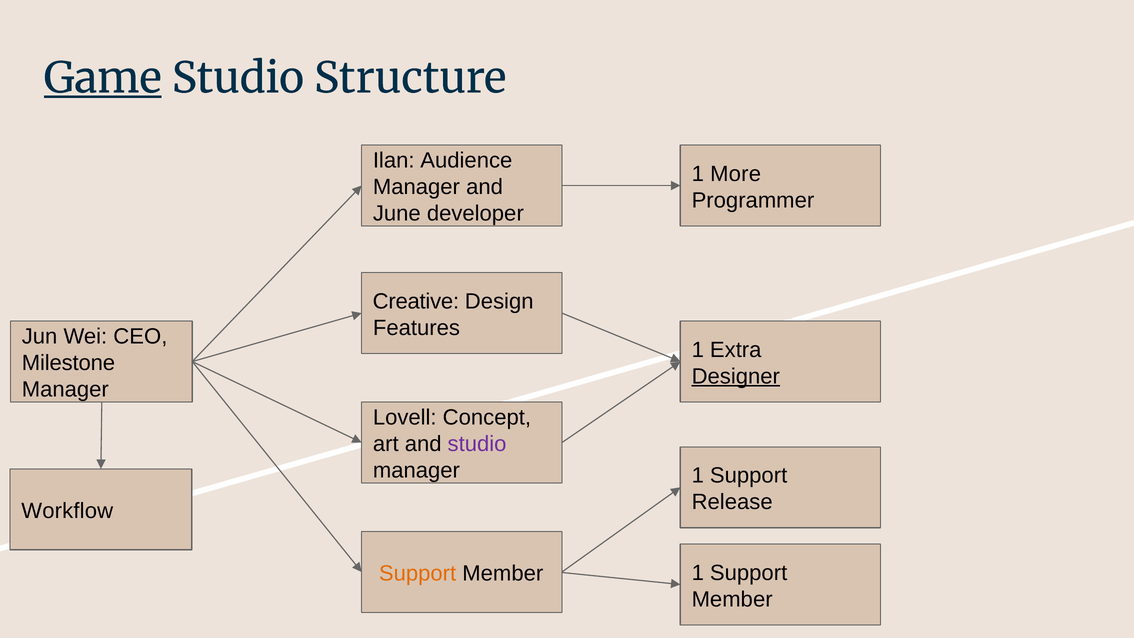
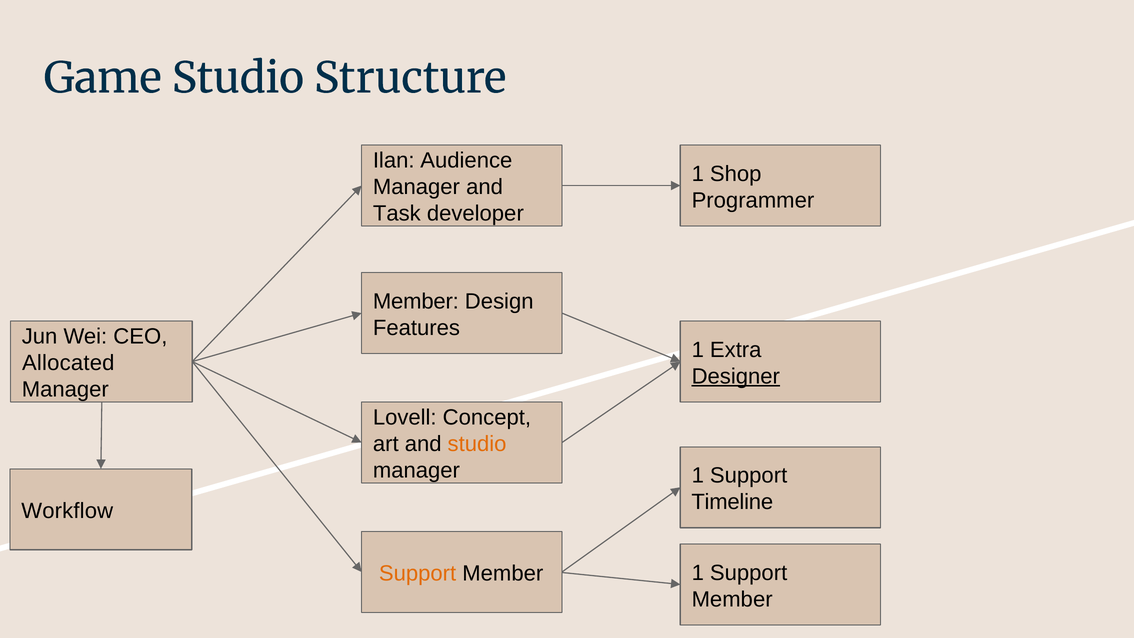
Game underline: present -> none (103, 78)
More: More -> Shop (736, 174)
June: June -> Task (397, 214)
Creative: Creative -> Member (416, 301)
Milestone: Milestone -> Allocated (68, 363)
studio colour: purple -> orange (477, 444)
Release: Release -> Timeline (732, 502)
